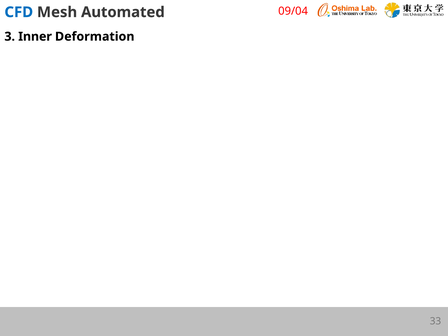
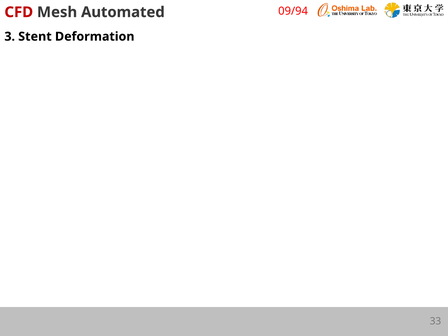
09/04: 09/04 -> 09/94 (293, 11)
CFD colour: blue -> red (19, 12)
Inner: Inner -> Stent (35, 37)
